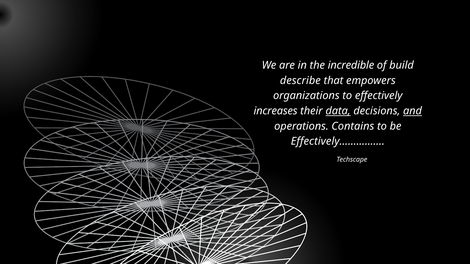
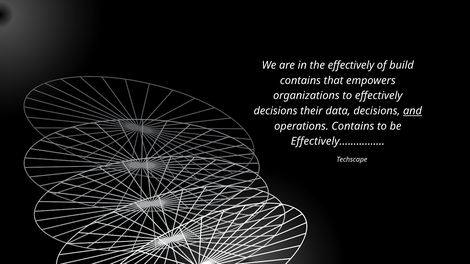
the incredible: incredible -> effectively (351, 65)
describe: describe -> contains (300, 81)
increases: increases -> decisions (276, 111)
data underline: present -> none (338, 111)
